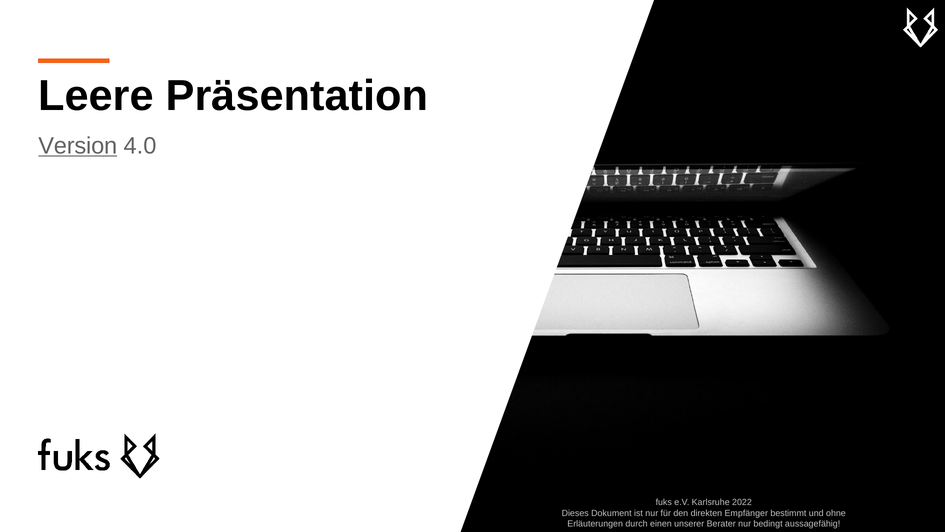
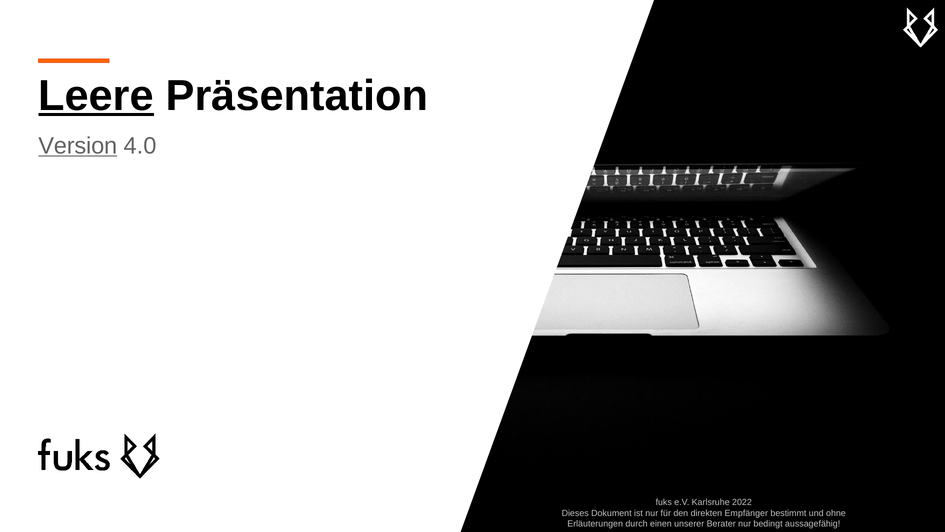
Leere underline: none -> present (96, 96)
